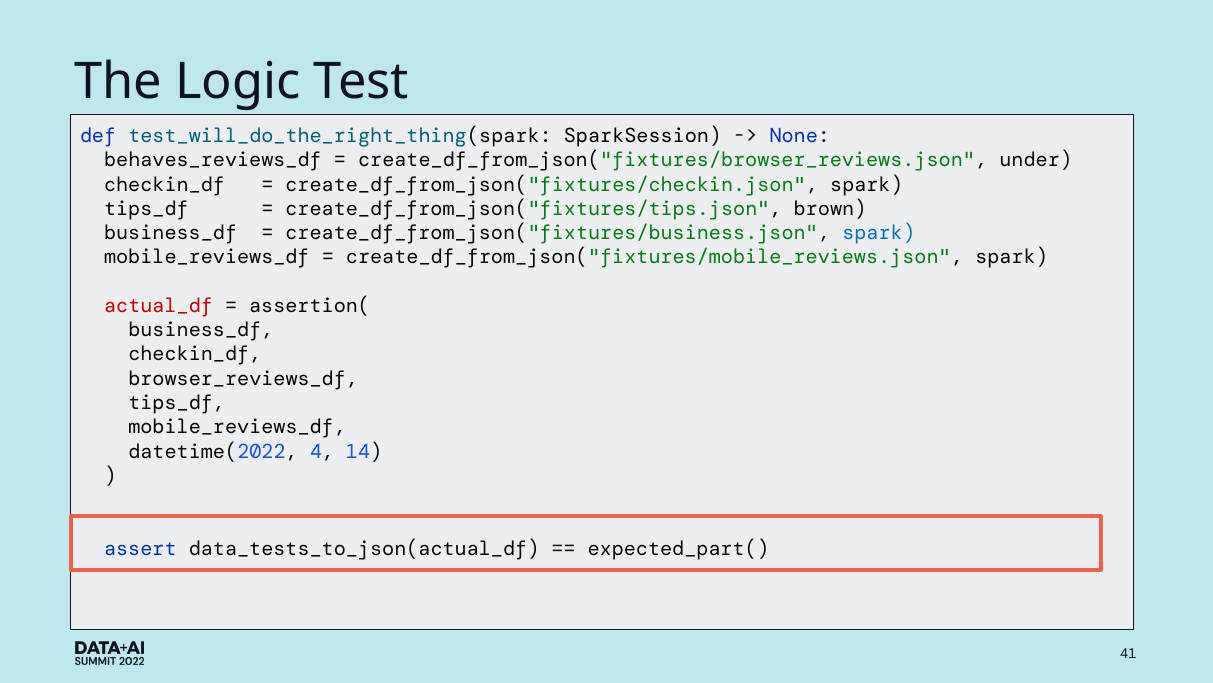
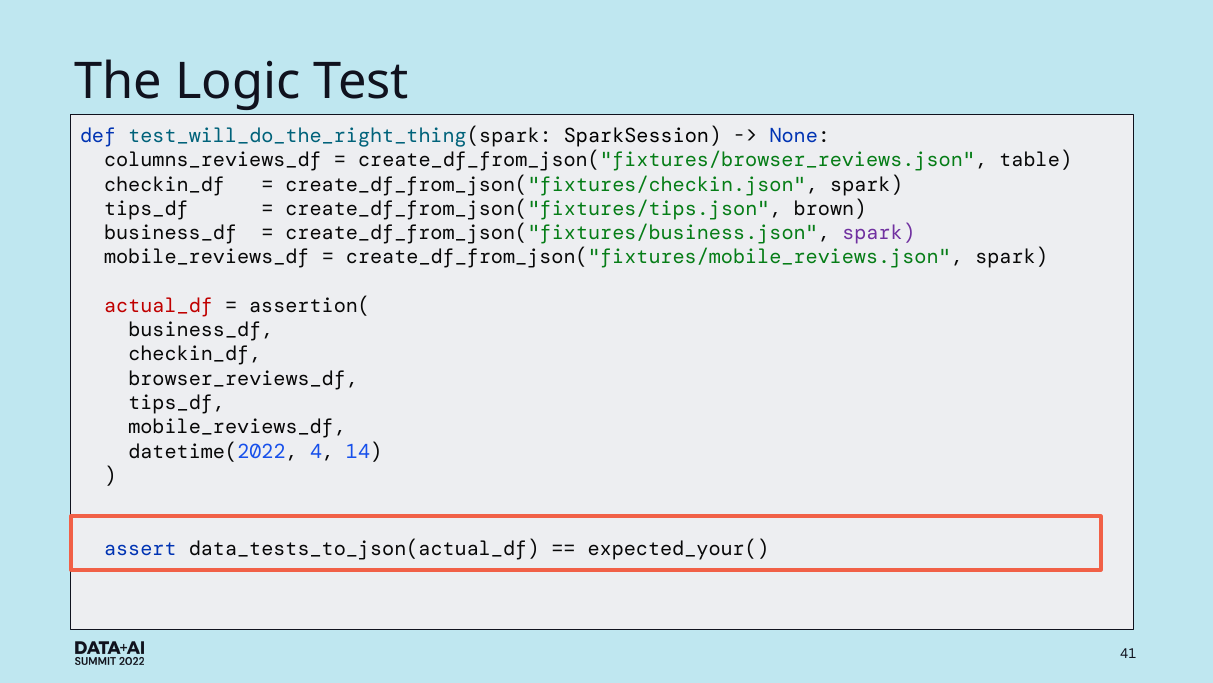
behaves_reviews_df: behaves_reviews_df -> columns_reviews_df (213, 160)
under: under -> table (1036, 160)
spark colour: blue -> purple (879, 233)
expected_part(: expected_part( -> expected_your( (678, 548)
